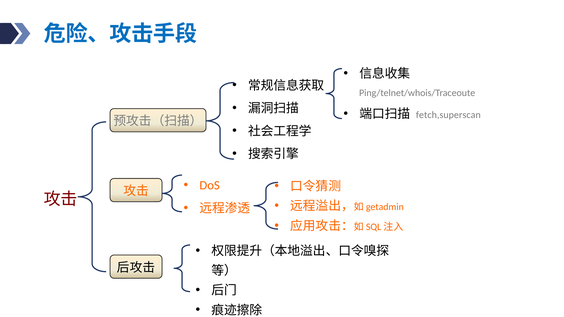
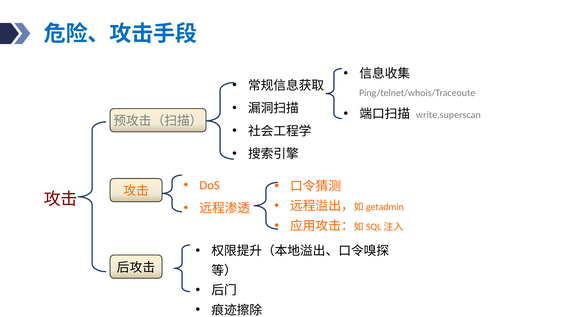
fetch,superscan: fetch,superscan -> write,superscan (448, 115)
